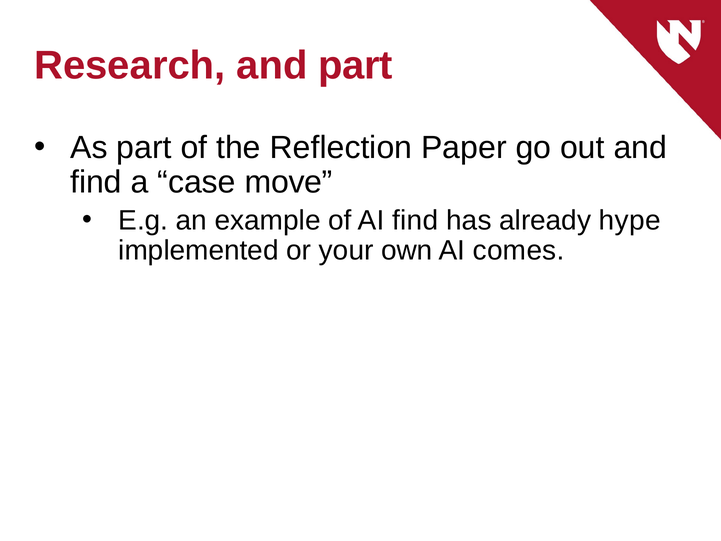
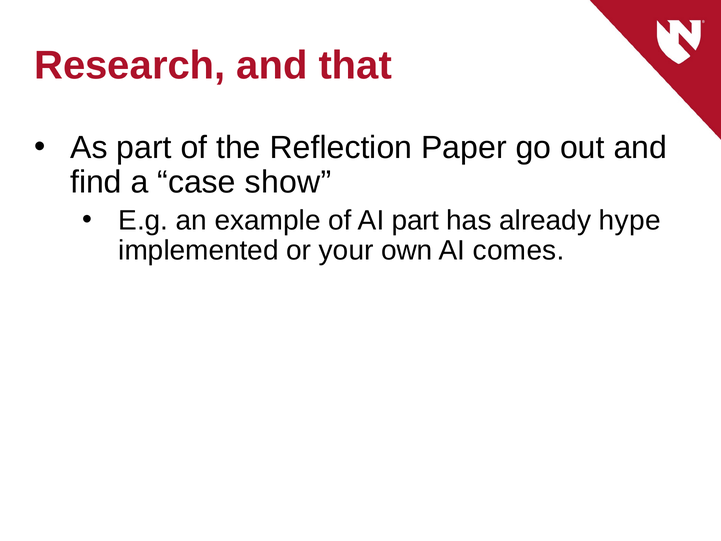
and part: part -> that (355, 65)
move: move -> show (288, 182)
AI find: find -> part (415, 220)
